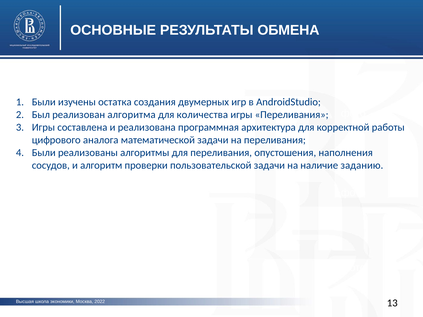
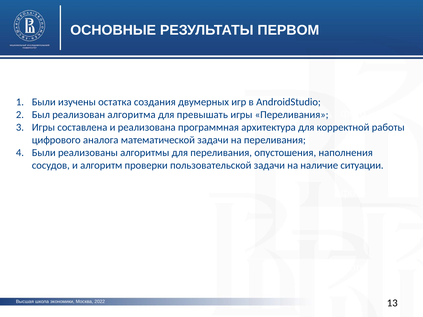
ОБМЕНА: ОБМЕНА -> ПЕРВОМ (288, 30)
количества: количества -> превышать (202, 115)
заданию: заданию -> ситуации (362, 166)
